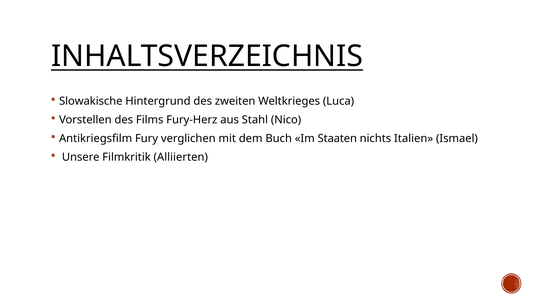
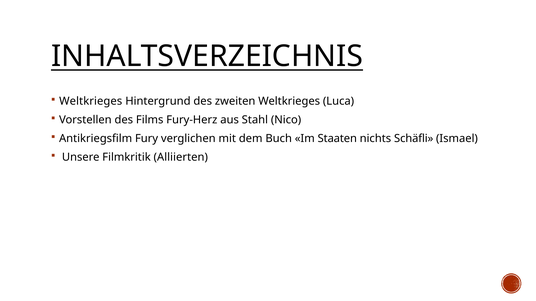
Slowakische: Slowakische -> Weltkrieges (91, 101)
Italien: Italien -> Schäfli (414, 139)
